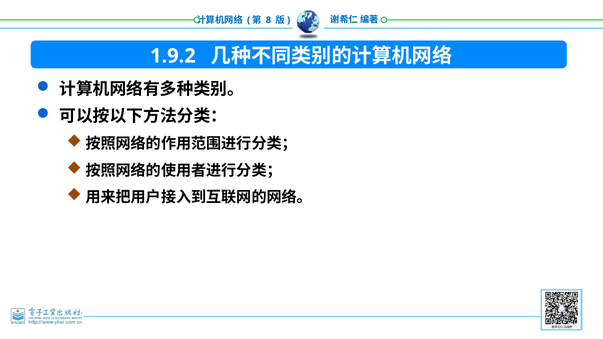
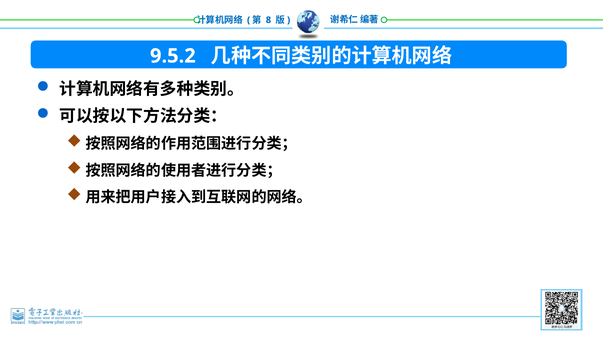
1.9.2: 1.9.2 -> 9.5.2 (173, 56)
